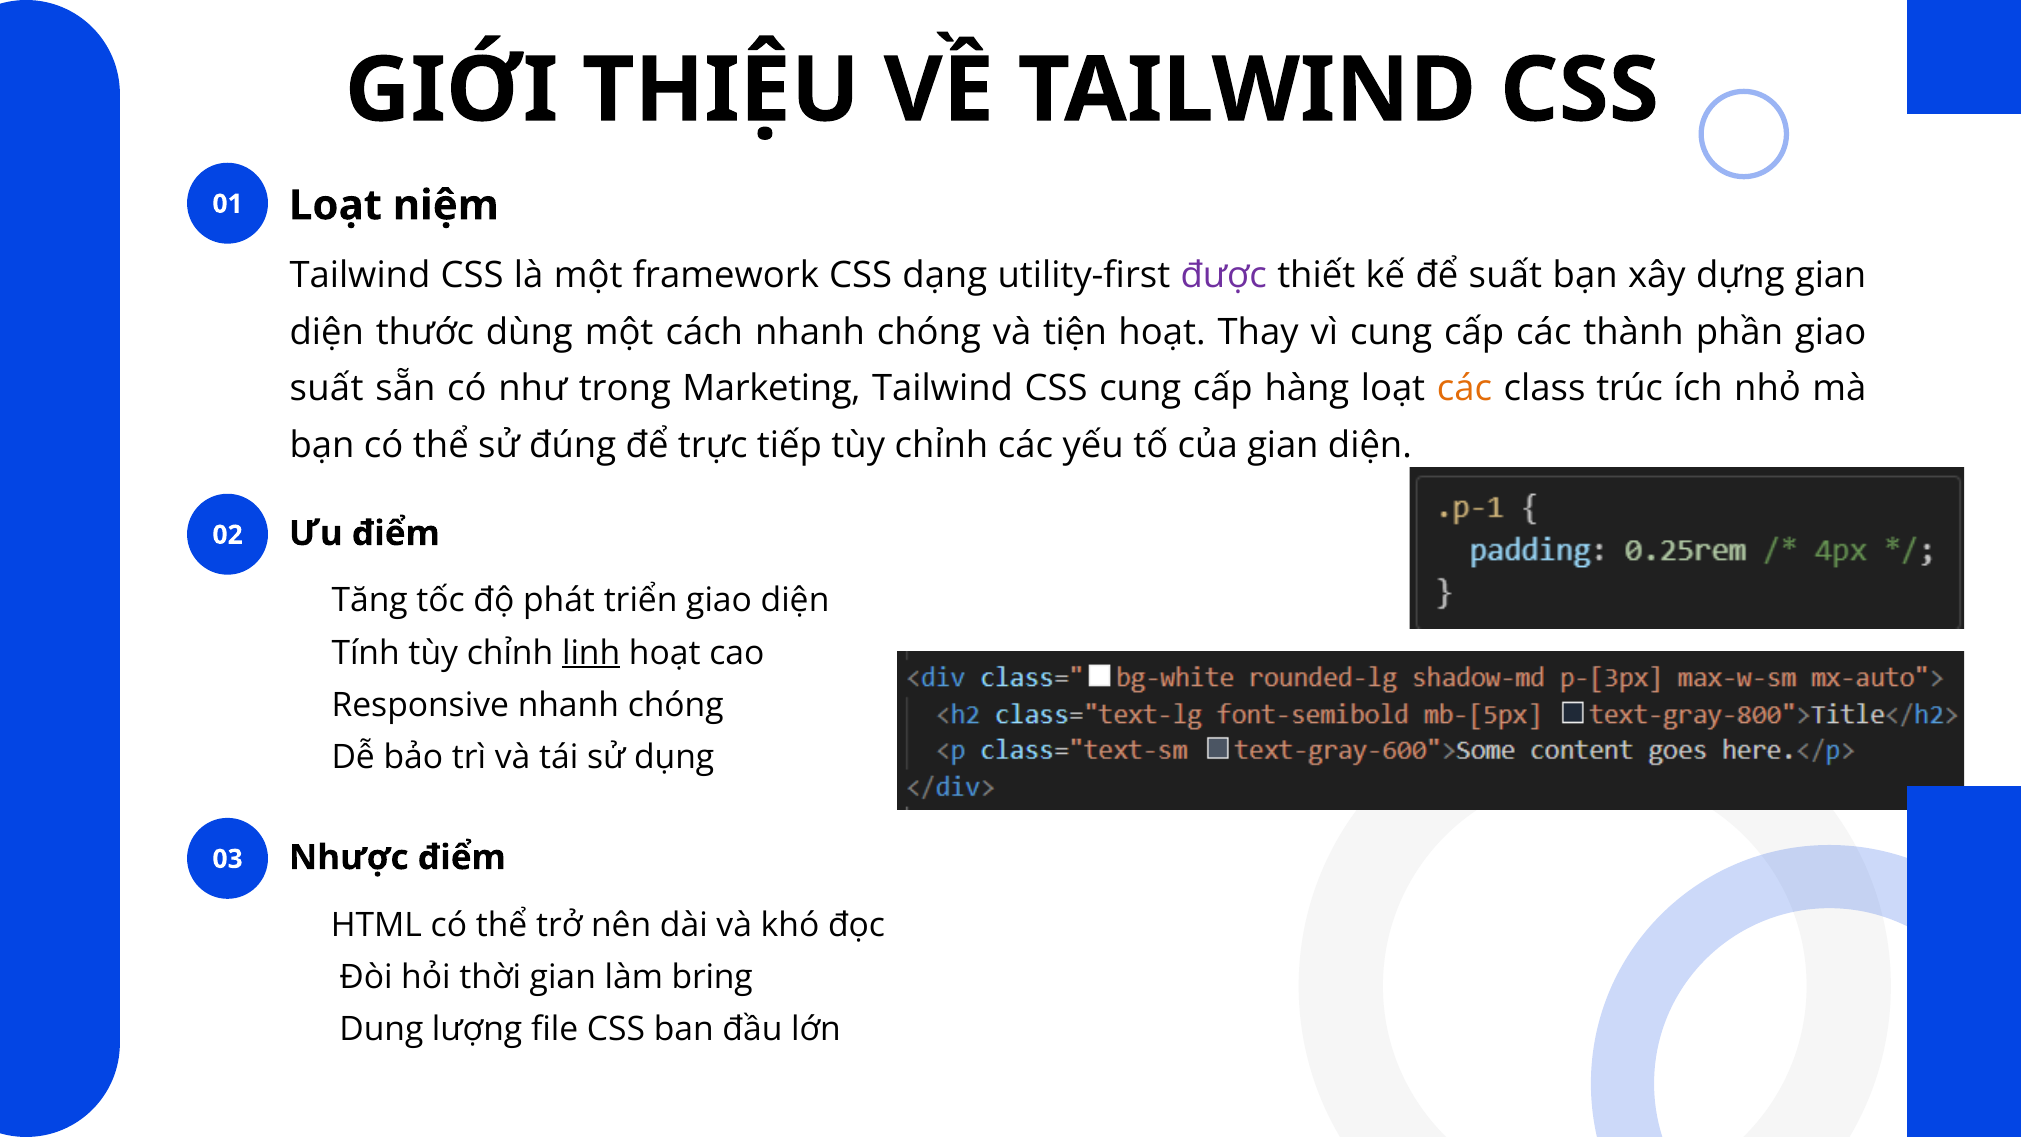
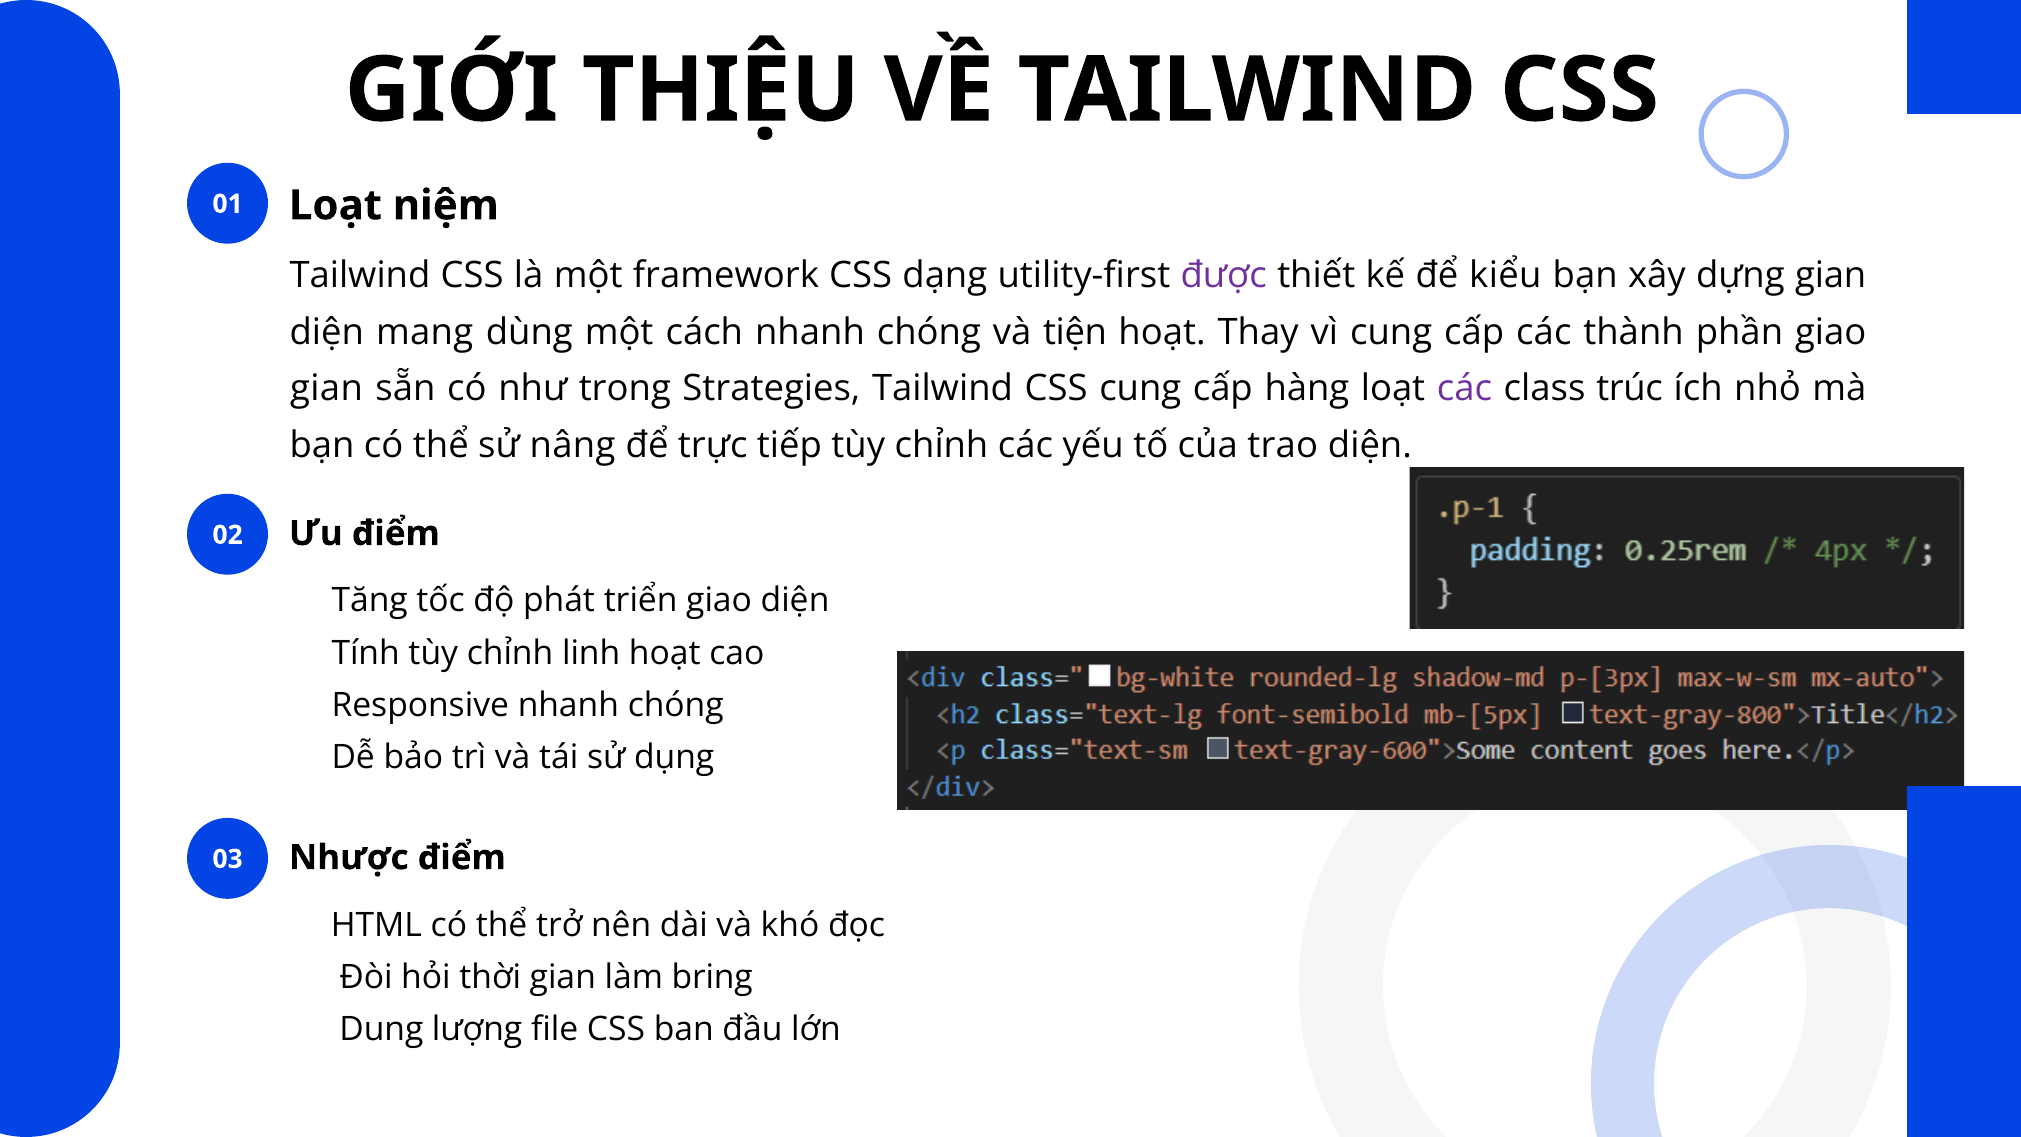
để suất: suất -> kiểu (1505, 276)
thước: thước -> mang (425, 332)
suất: suất -> gian (327, 389)
trong Marketing: Marketing -> Strategies (771, 389)
các colour: orange -> purple (1464, 389)
đúng: đúng -> nâng (572, 445)
của gian: gian -> trao (1283, 445)
linh underline: present -> none (591, 653)
